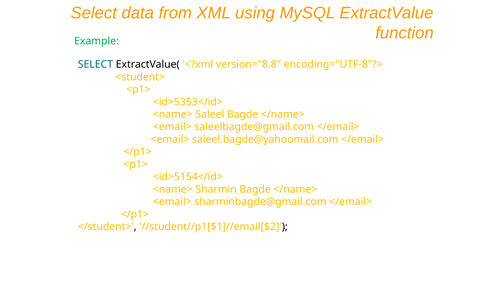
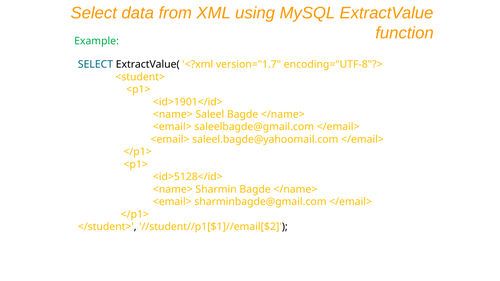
version="8.8: version="8.8 -> version="1.7 (248, 64)
<id>5353</id>: <id>5353</id> -> <id>1901</id> (188, 102)
<id>5154</id>: <id>5154</id> -> <id>5128</id> (188, 177)
